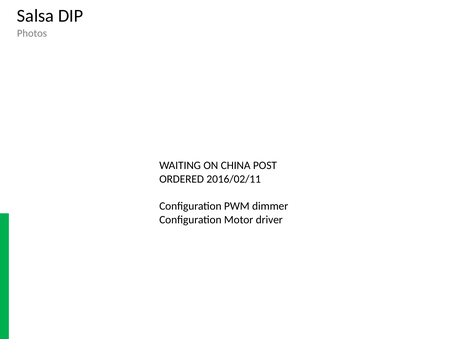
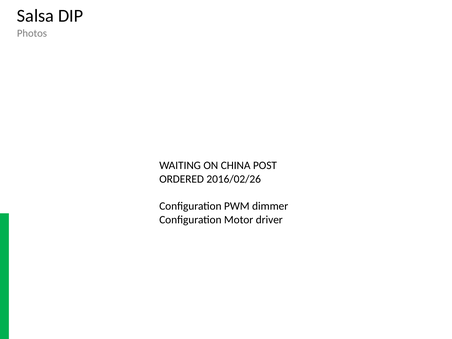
2016/02/11: 2016/02/11 -> 2016/02/26 (234, 179)
